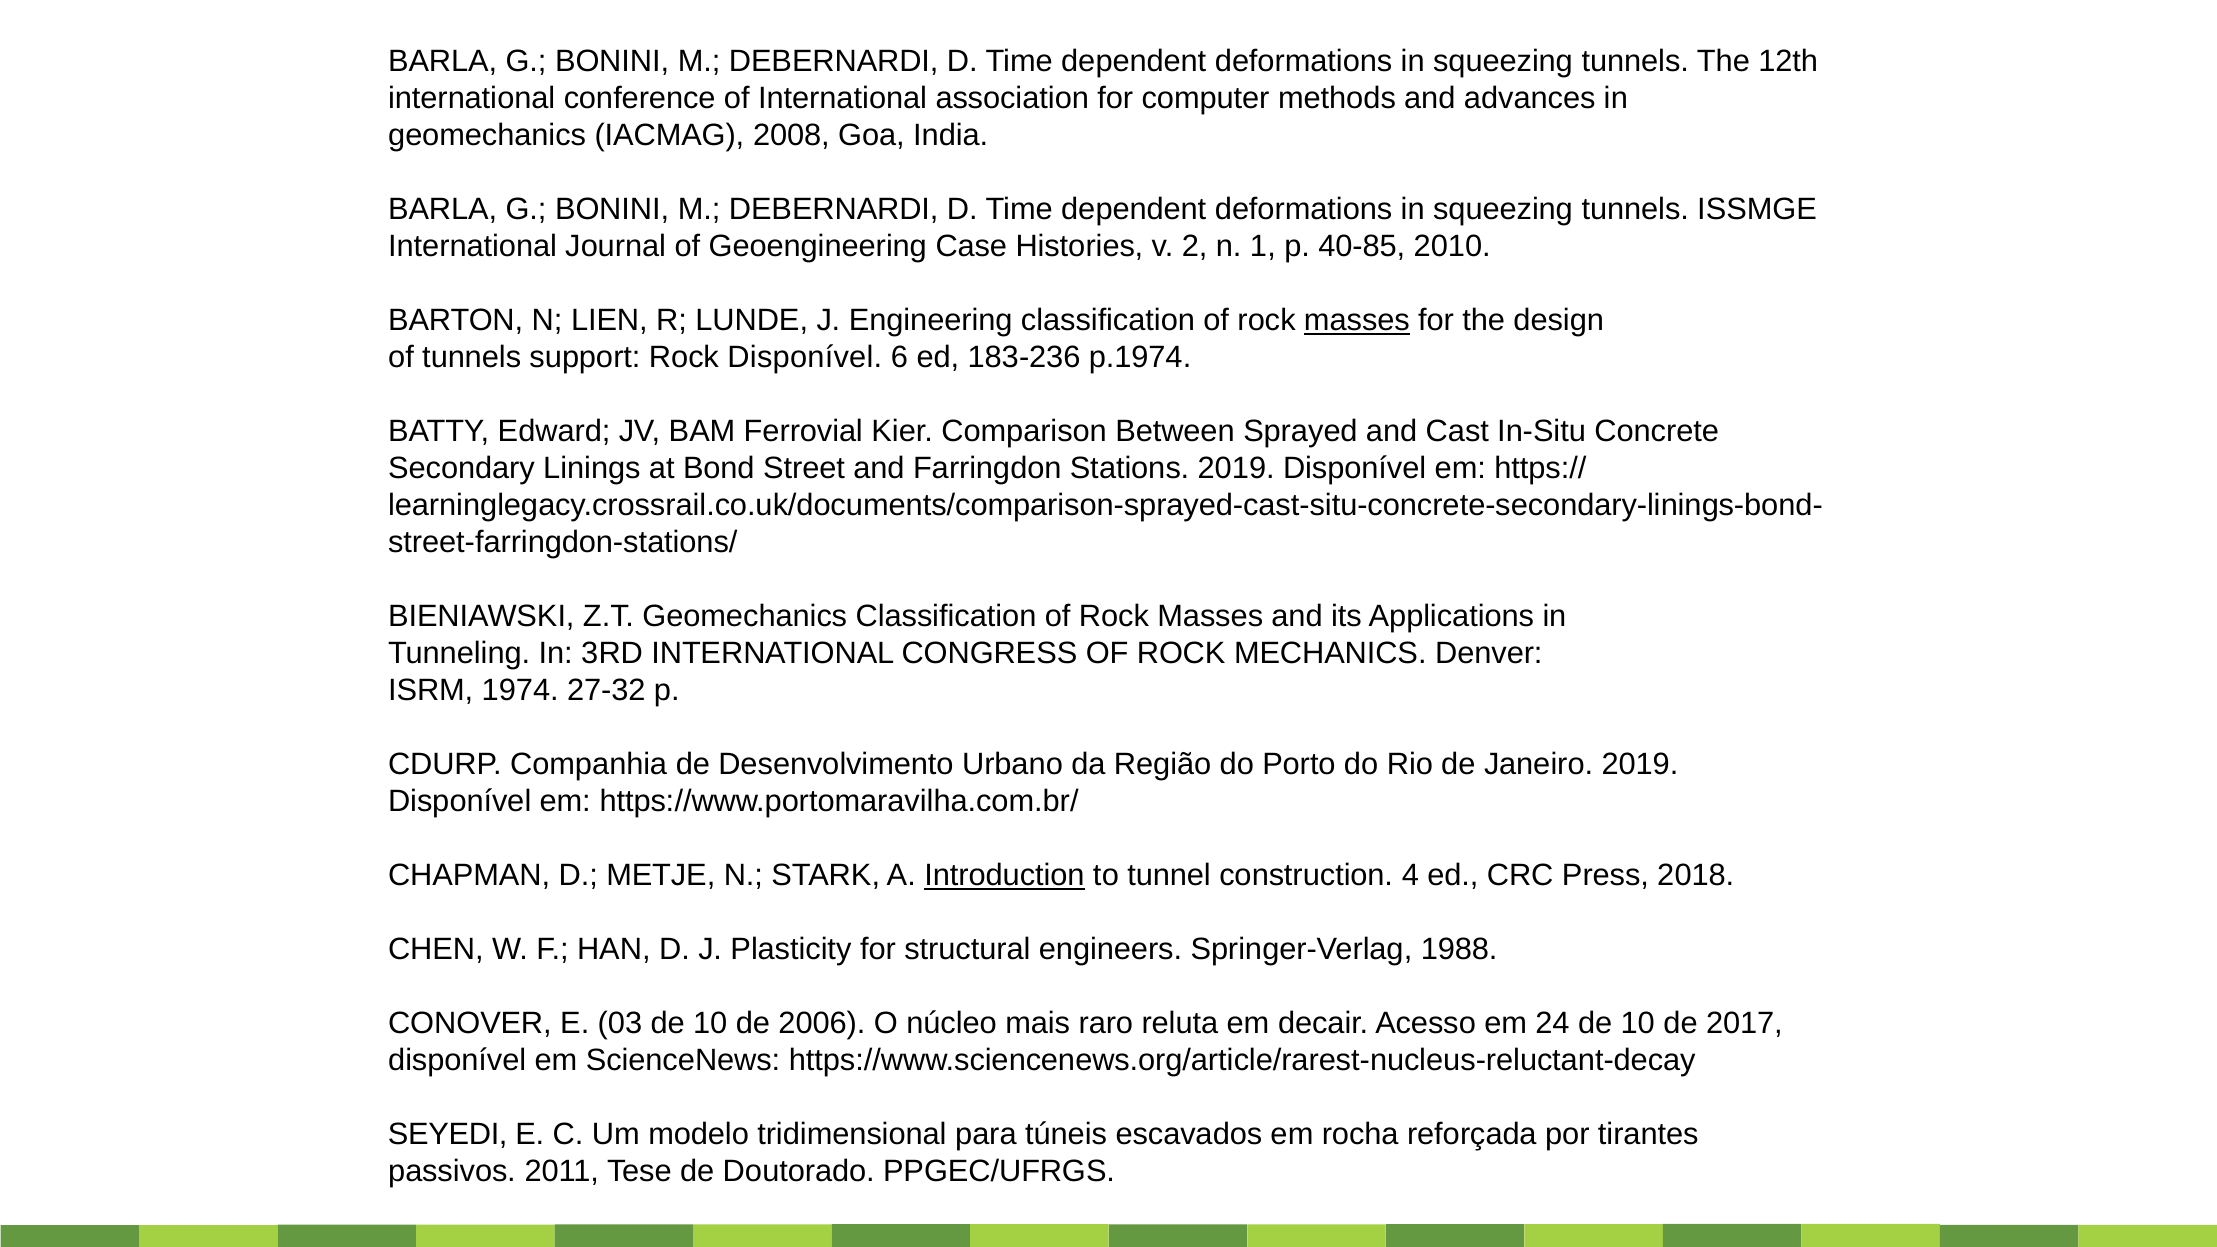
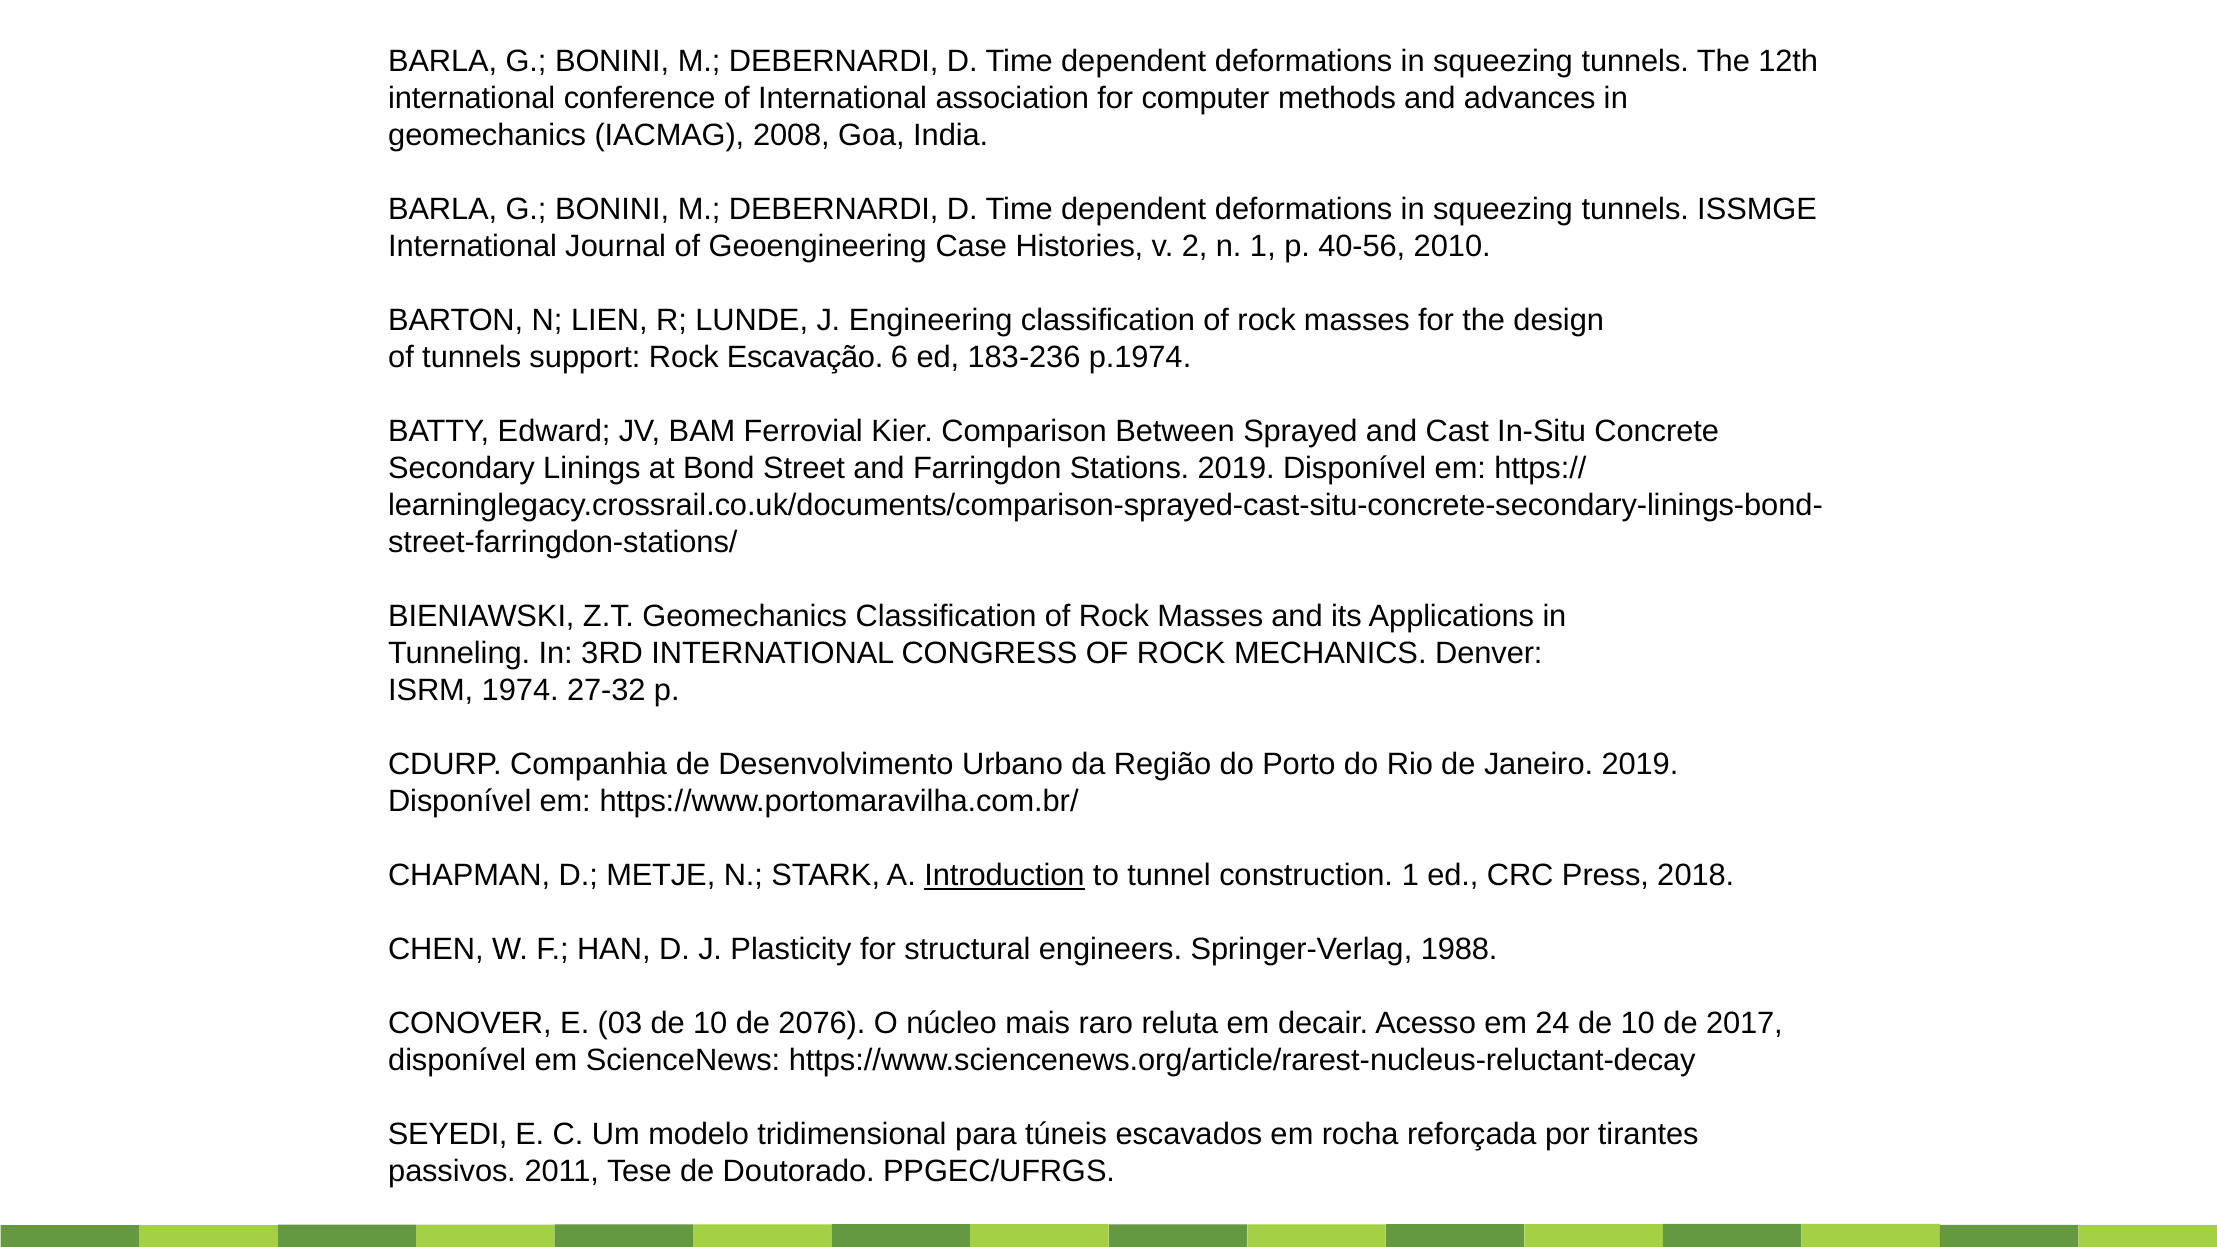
40-85: 40-85 -> 40-56 (1362, 246)
masses underline: present -> none (1357, 320)
Rock Disponível: Disponível -> Escavação (805, 357)
construction 4: 4 -> 1 (1410, 876)
2006: 2006 -> 2076 (822, 1024)
